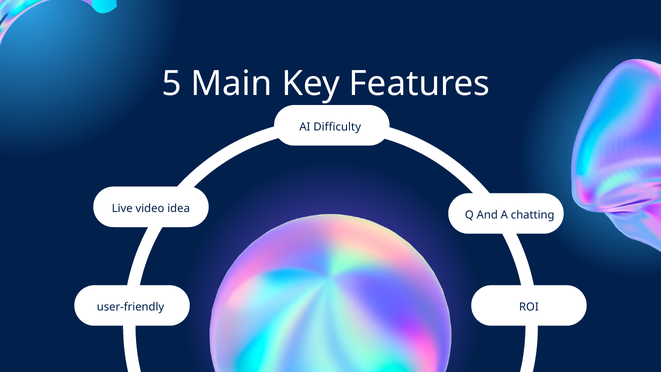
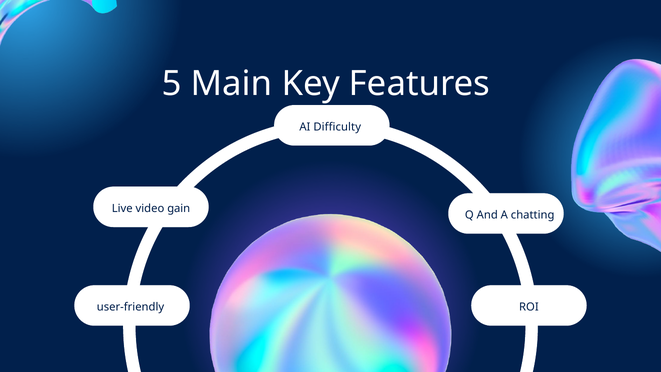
idea: idea -> gain (179, 208)
